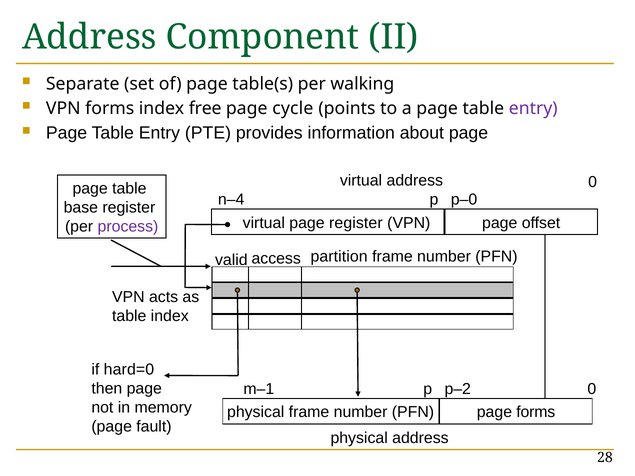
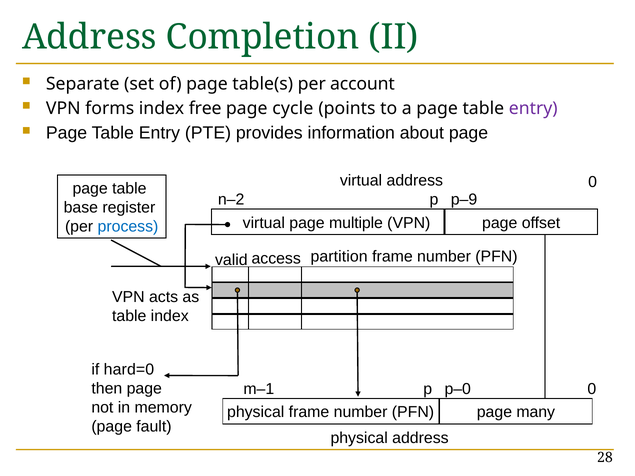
Component: Component -> Completion (263, 37)
walking: walking -> account (362, 84)
n–4: n–4 -> n–2 (231, 200)
p–0: p–0 -> p–9 (464, 200)
page register: register -> multiple (356, 223)
process colour: purple -> blue (128, 227)
p–2: p–2 -> p–0 (458, 389)
page forms: forms -> many (536, 412)
